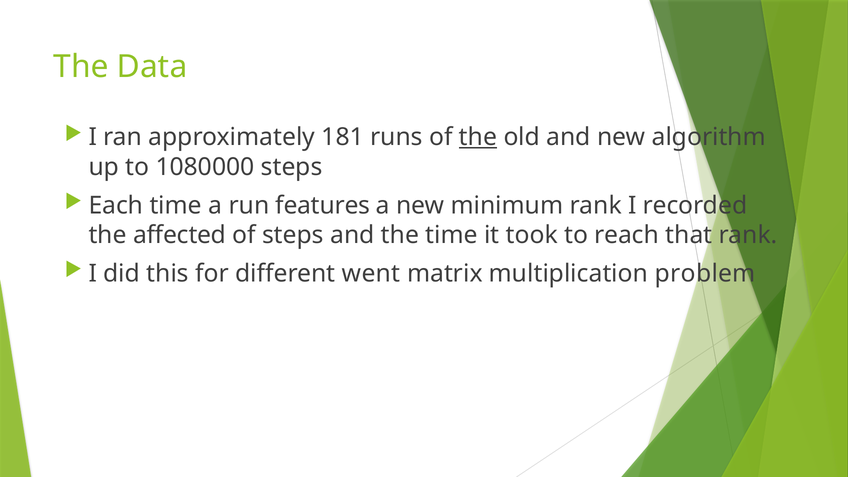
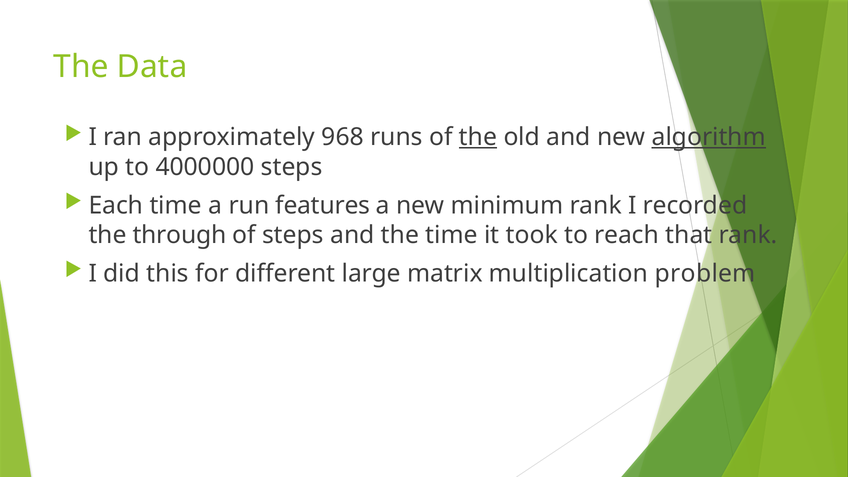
181: 181 -> 968 (343, 137)
algorithm underline: none -> present (709, 137)
1080000: 1080000 -> 4000000 (205, 167)
affected: affected -> through (180, 235)
went: went -> large (371, 273)
